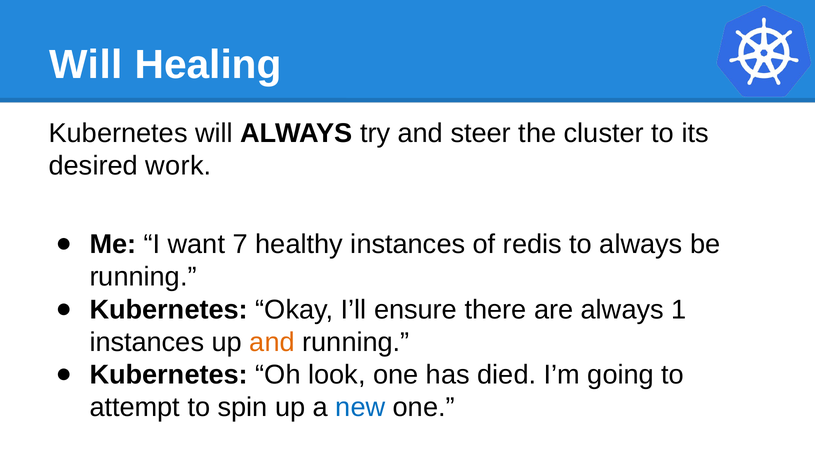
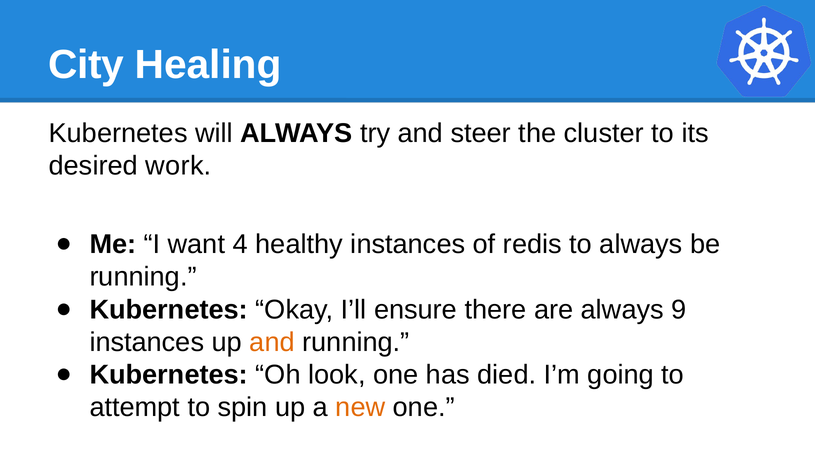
Will: Will -> City (86, 65)
7: 7 -> 4 (240, 245)
1: 1 -> 9 (679, 310)
new colour: blue -> orange (360, 408)
